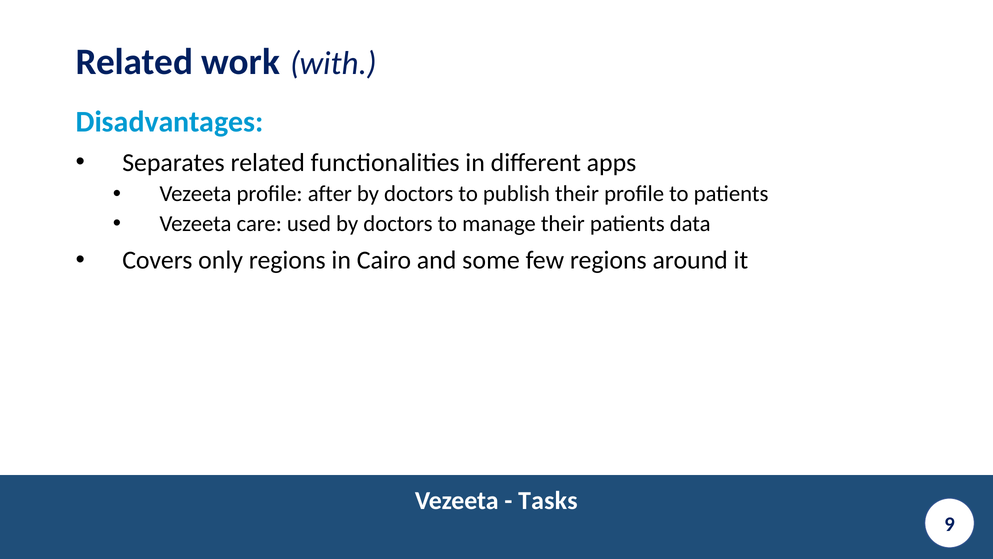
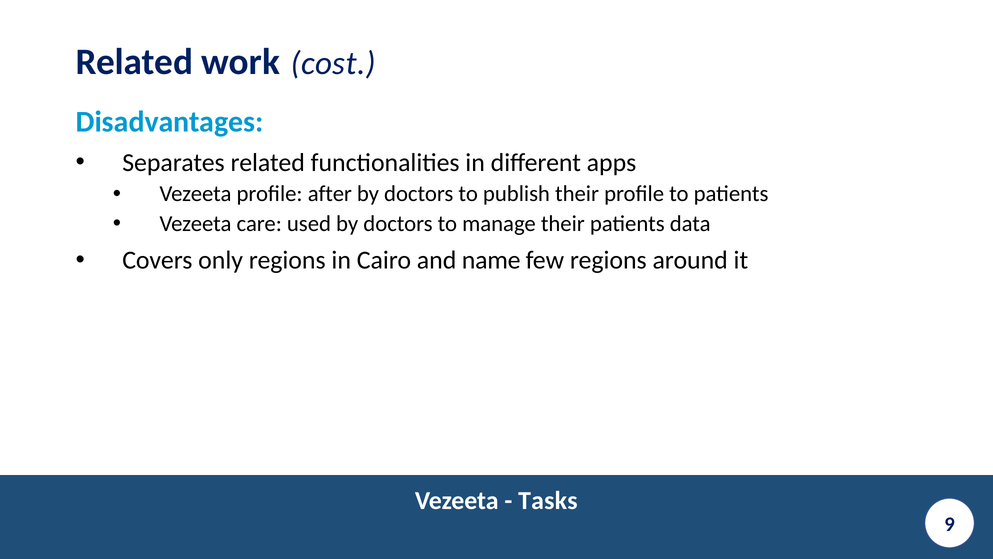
with: with -> cost (333, 63)
some: some -> name (491, 260)
